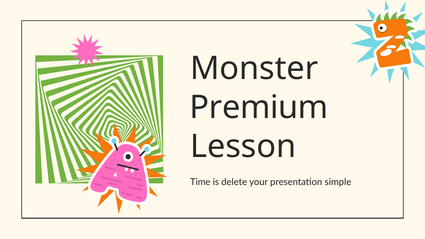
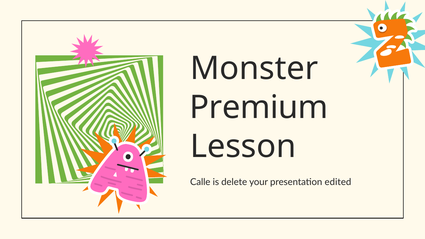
Time: Time -> Calle (200, 182)
simple: simple -> edited (338, 182)
